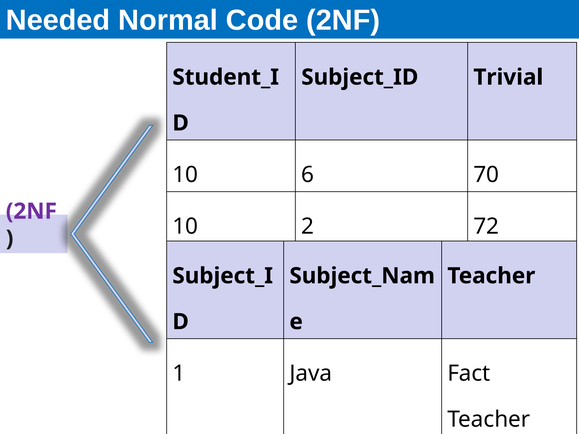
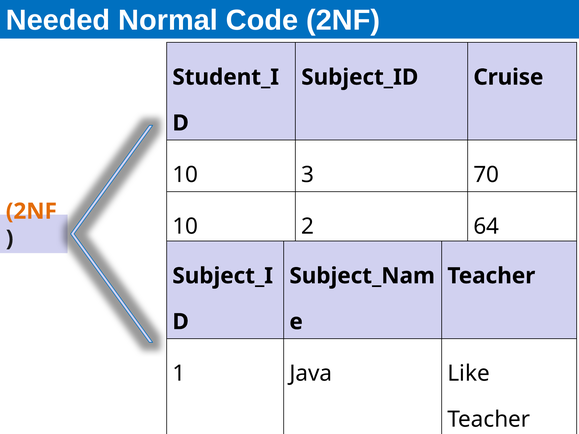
Trivial: Trivial -> Cruise (508, 77)
10 6: 6 -> 3 (308, 175)
2NF colour: purple -> orange (31, 211)
72: 72 -> 64 (486, 227)
Fact: Fact -> Like (469, 374)
